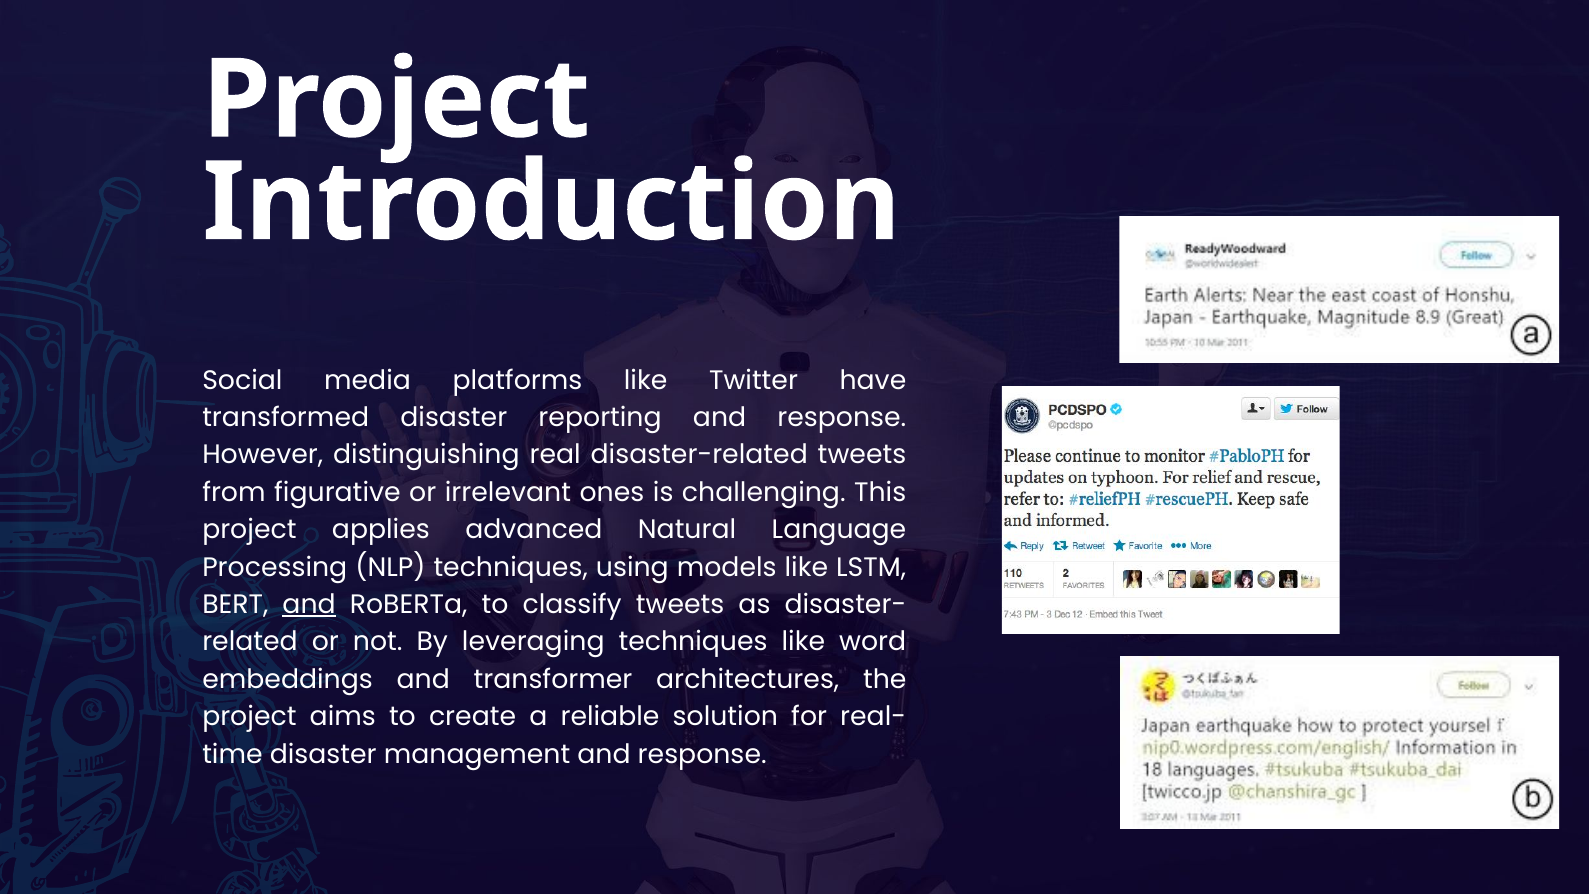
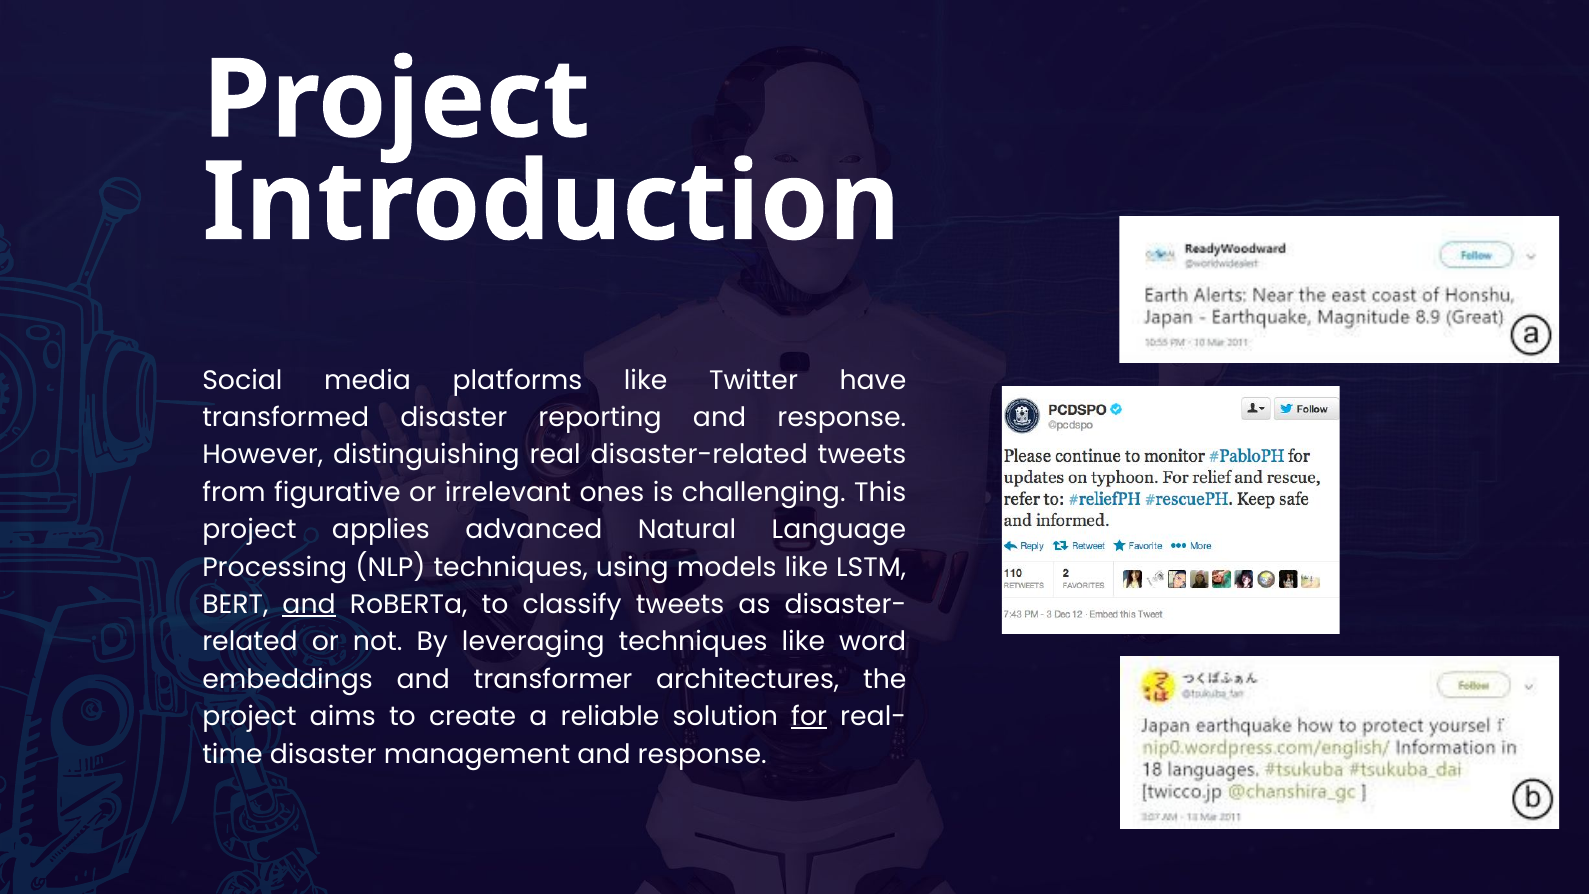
for underline: none -> present (809, 717)
